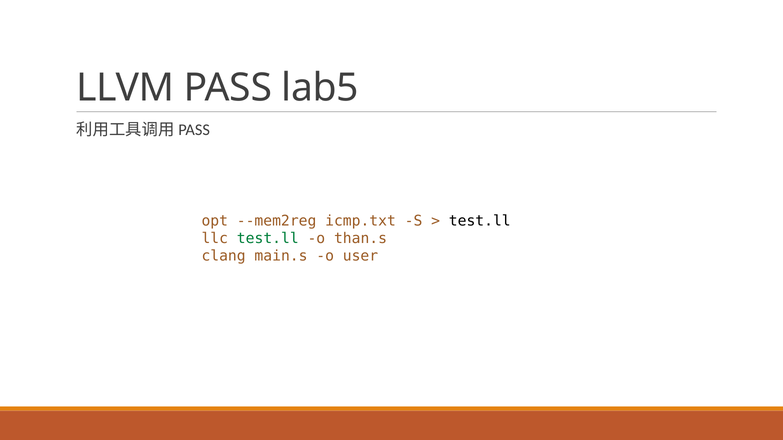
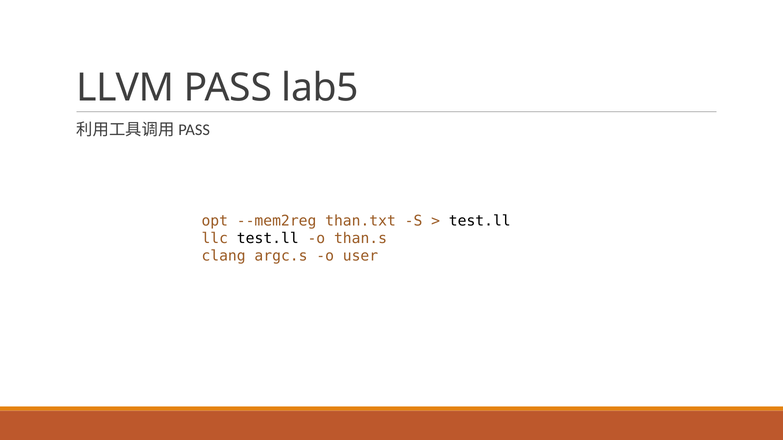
icmp.txt: icmp.txt -> than.txt (361, 221)
test.ll colour: green -> black (268, 239)
main.s: main.s -> argc.s (281, 256)
